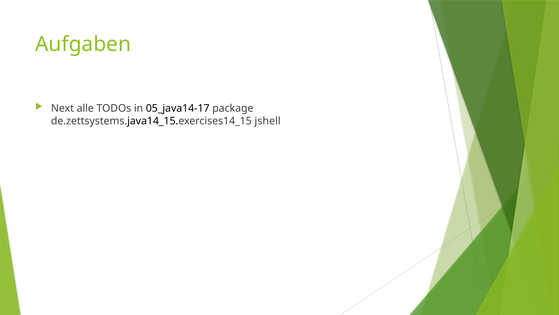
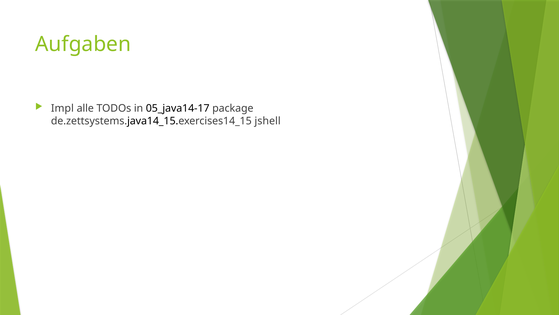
Next: Next -> Impl (62, 108)
